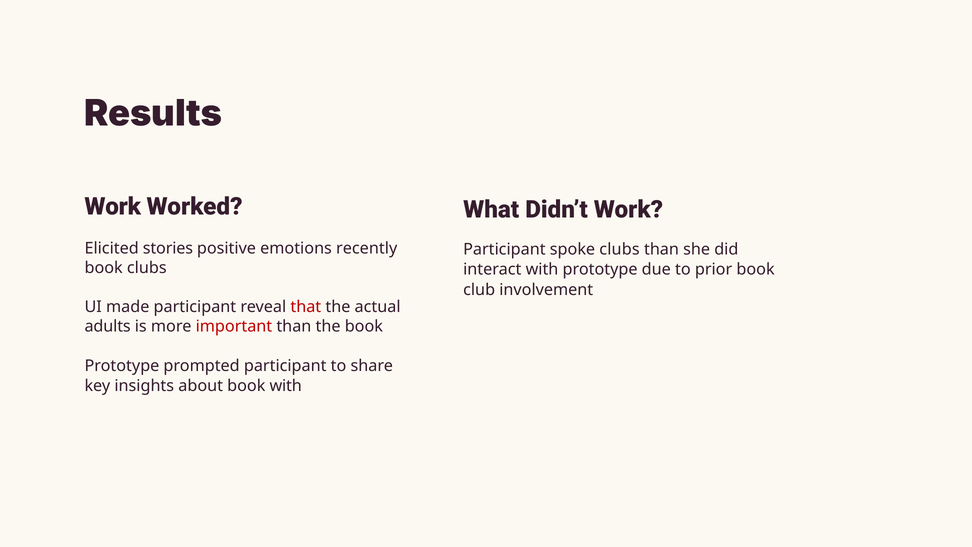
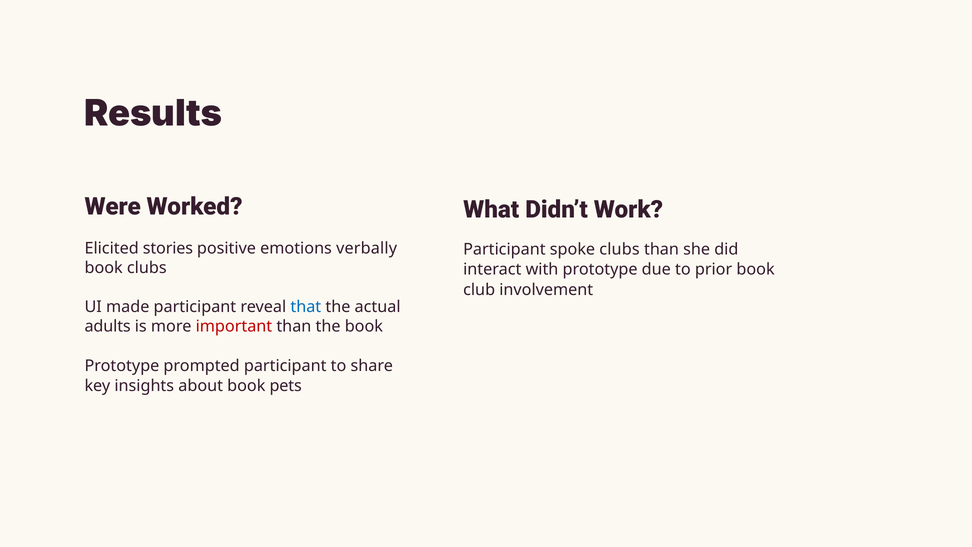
Work: Work -> Were (113, 207)
recently: recently -> verbally (367, 248)
that colour: red -> blue (306, 307)
book with: with -> pets (286, 386)
